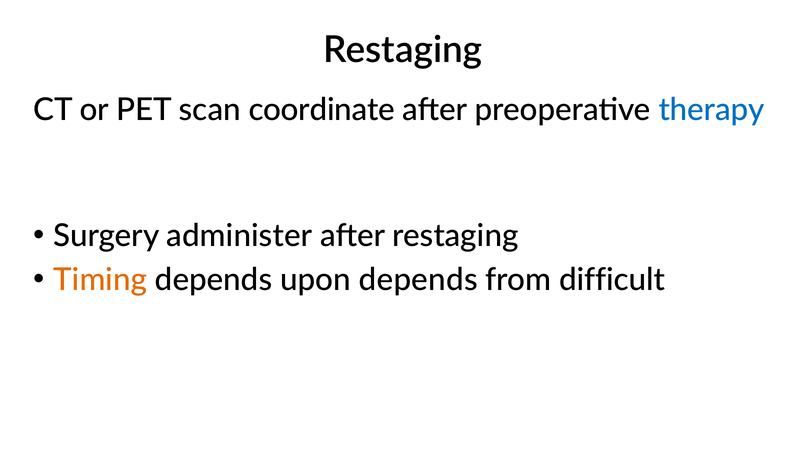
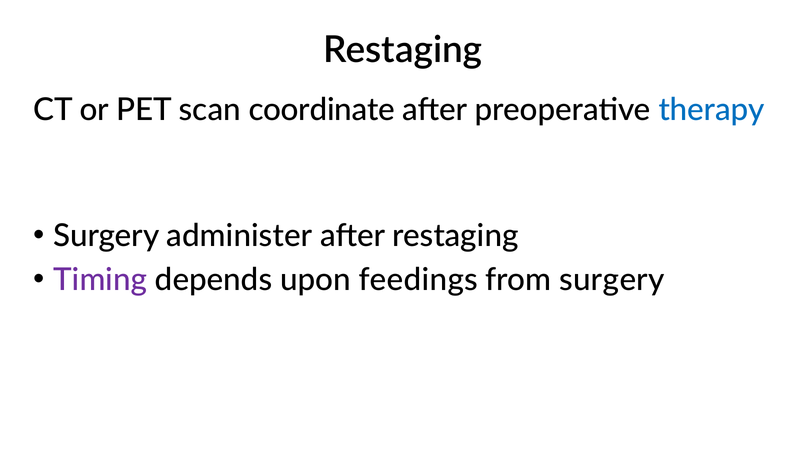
Timing colour: orange -> purple (100, 280)
upon depends: depends -> feedings (418, 280)
from difficult: difficult -> surgery (612, 280)
